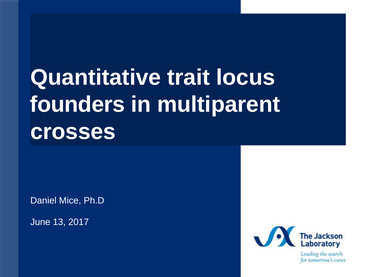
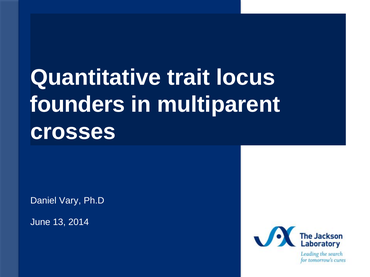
Mice: Mice -> Vary (70, 201)
2017: 2017 -> 2014 (79, 223)
